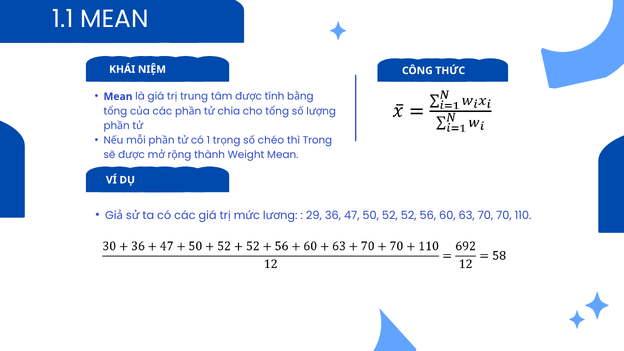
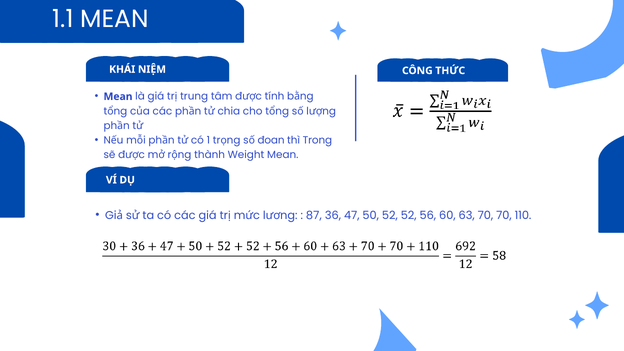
chéo: chéo -> đoan (271, 140)
29: 29 -> 87 (314, 215)
